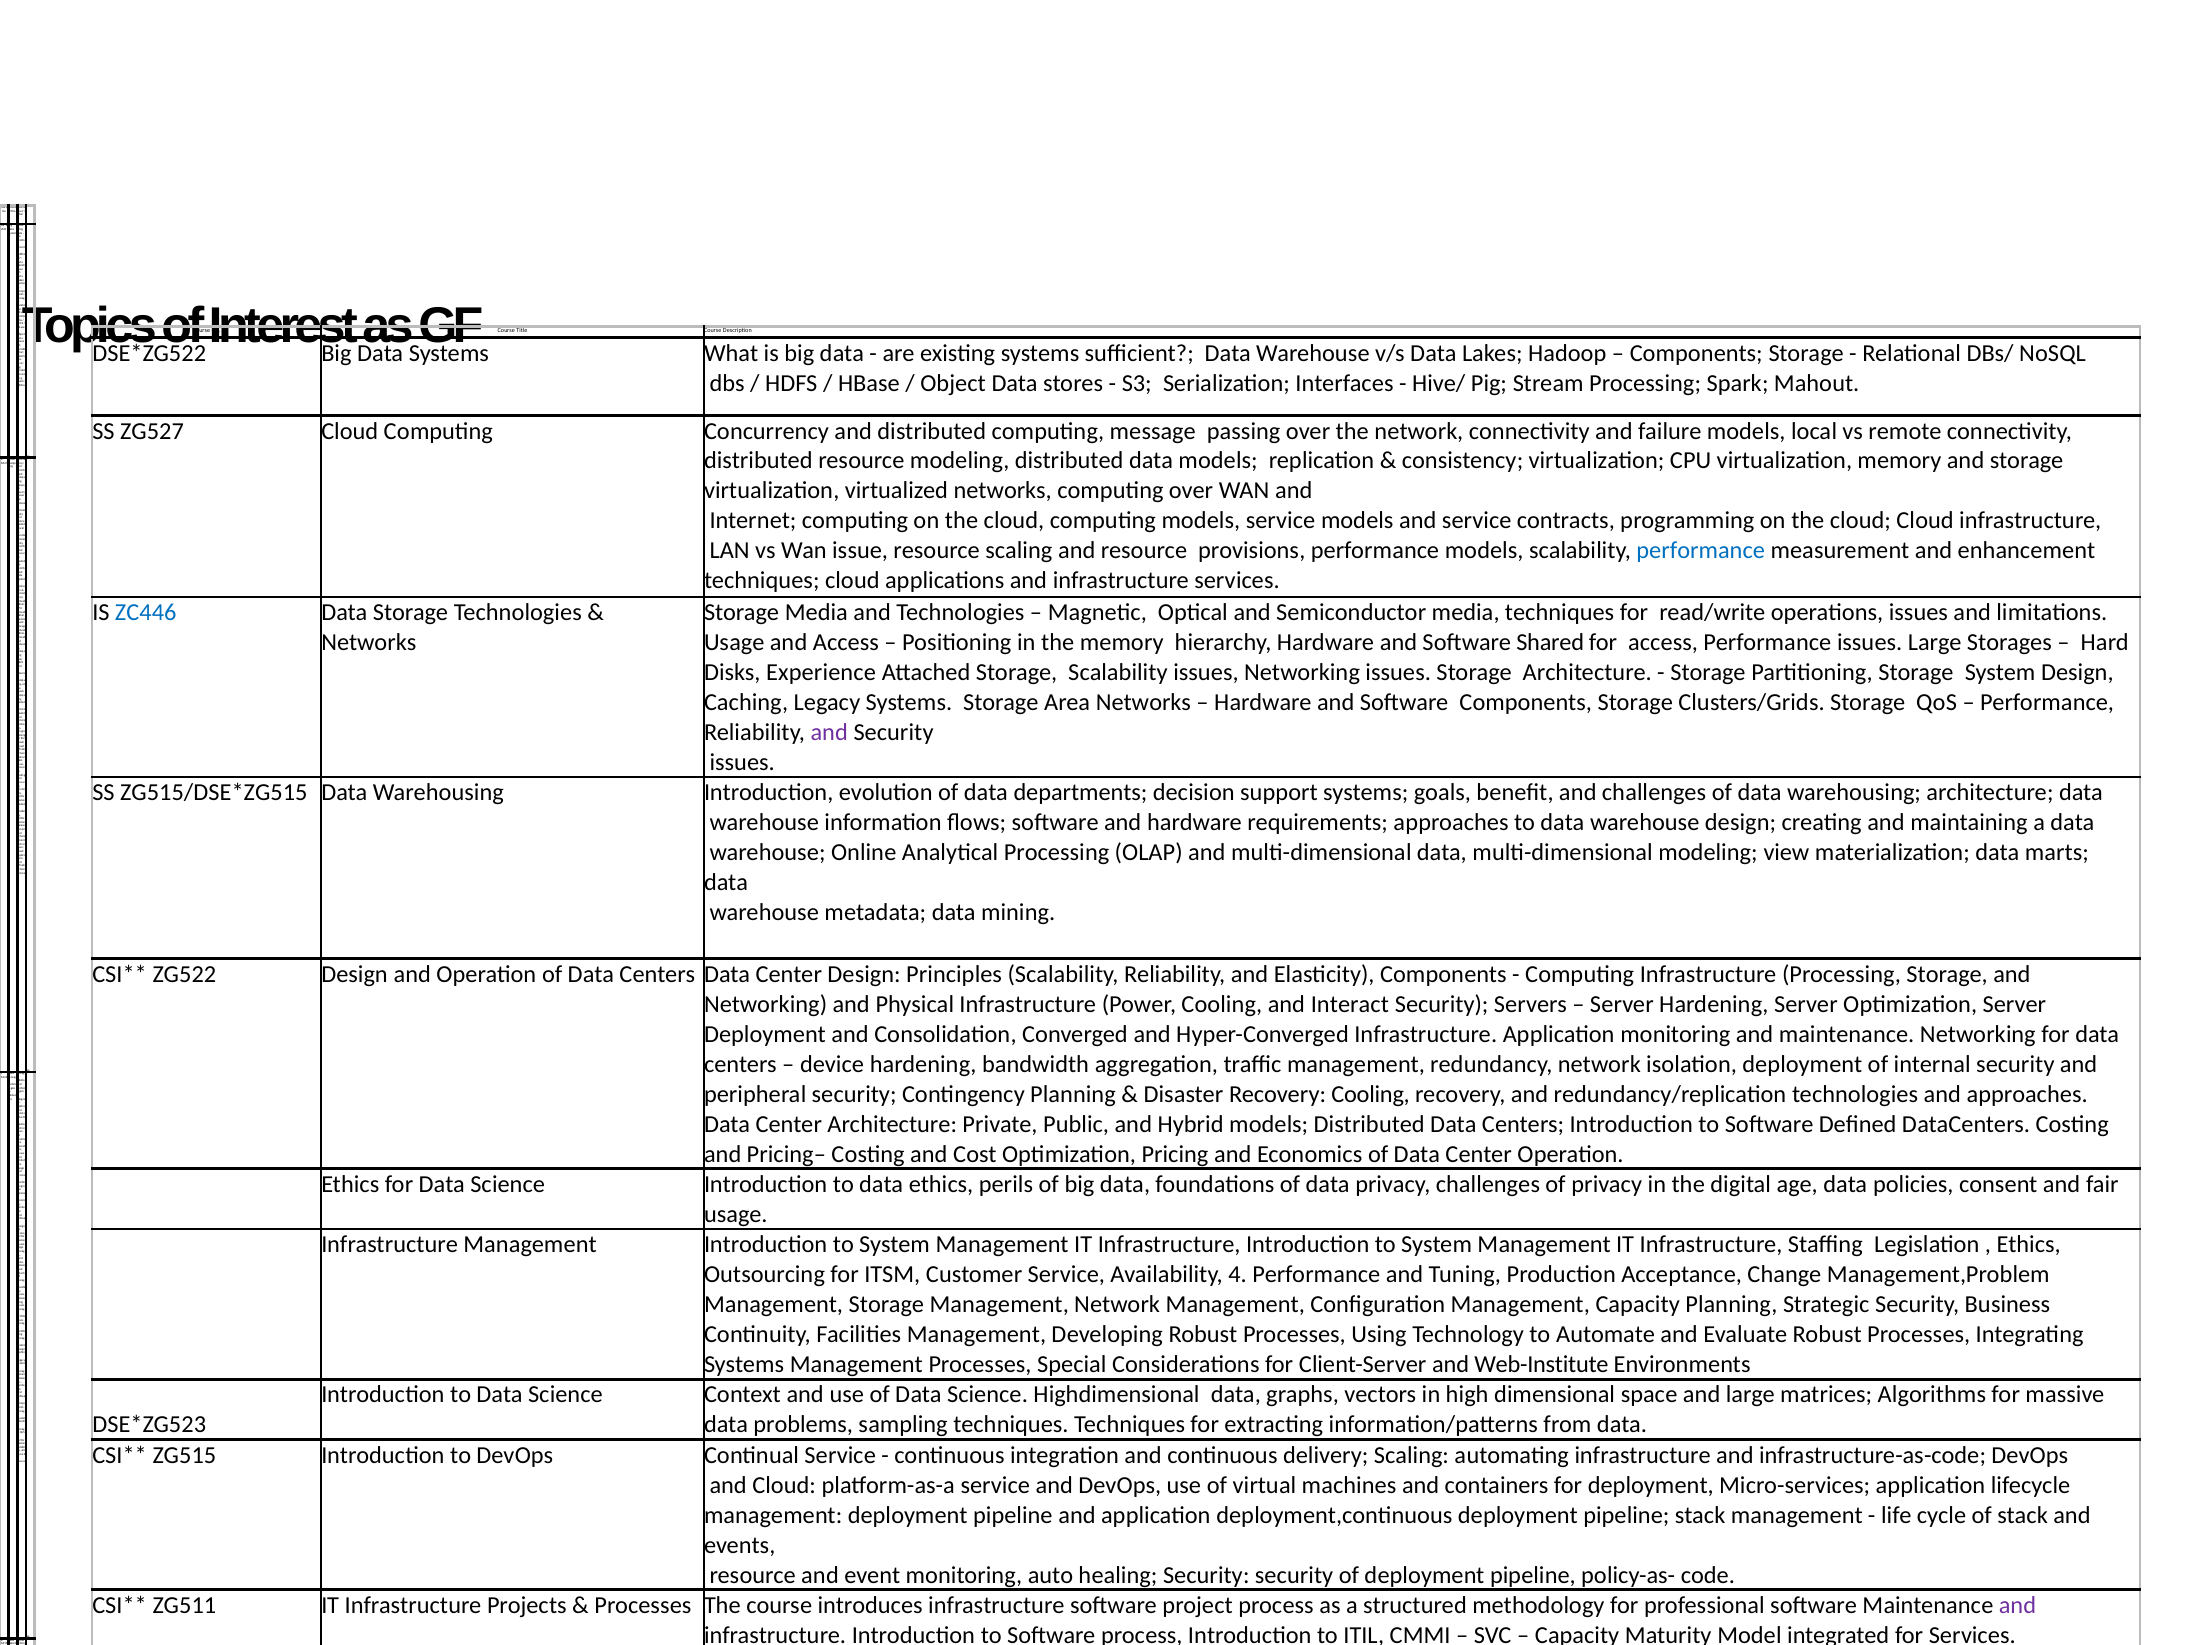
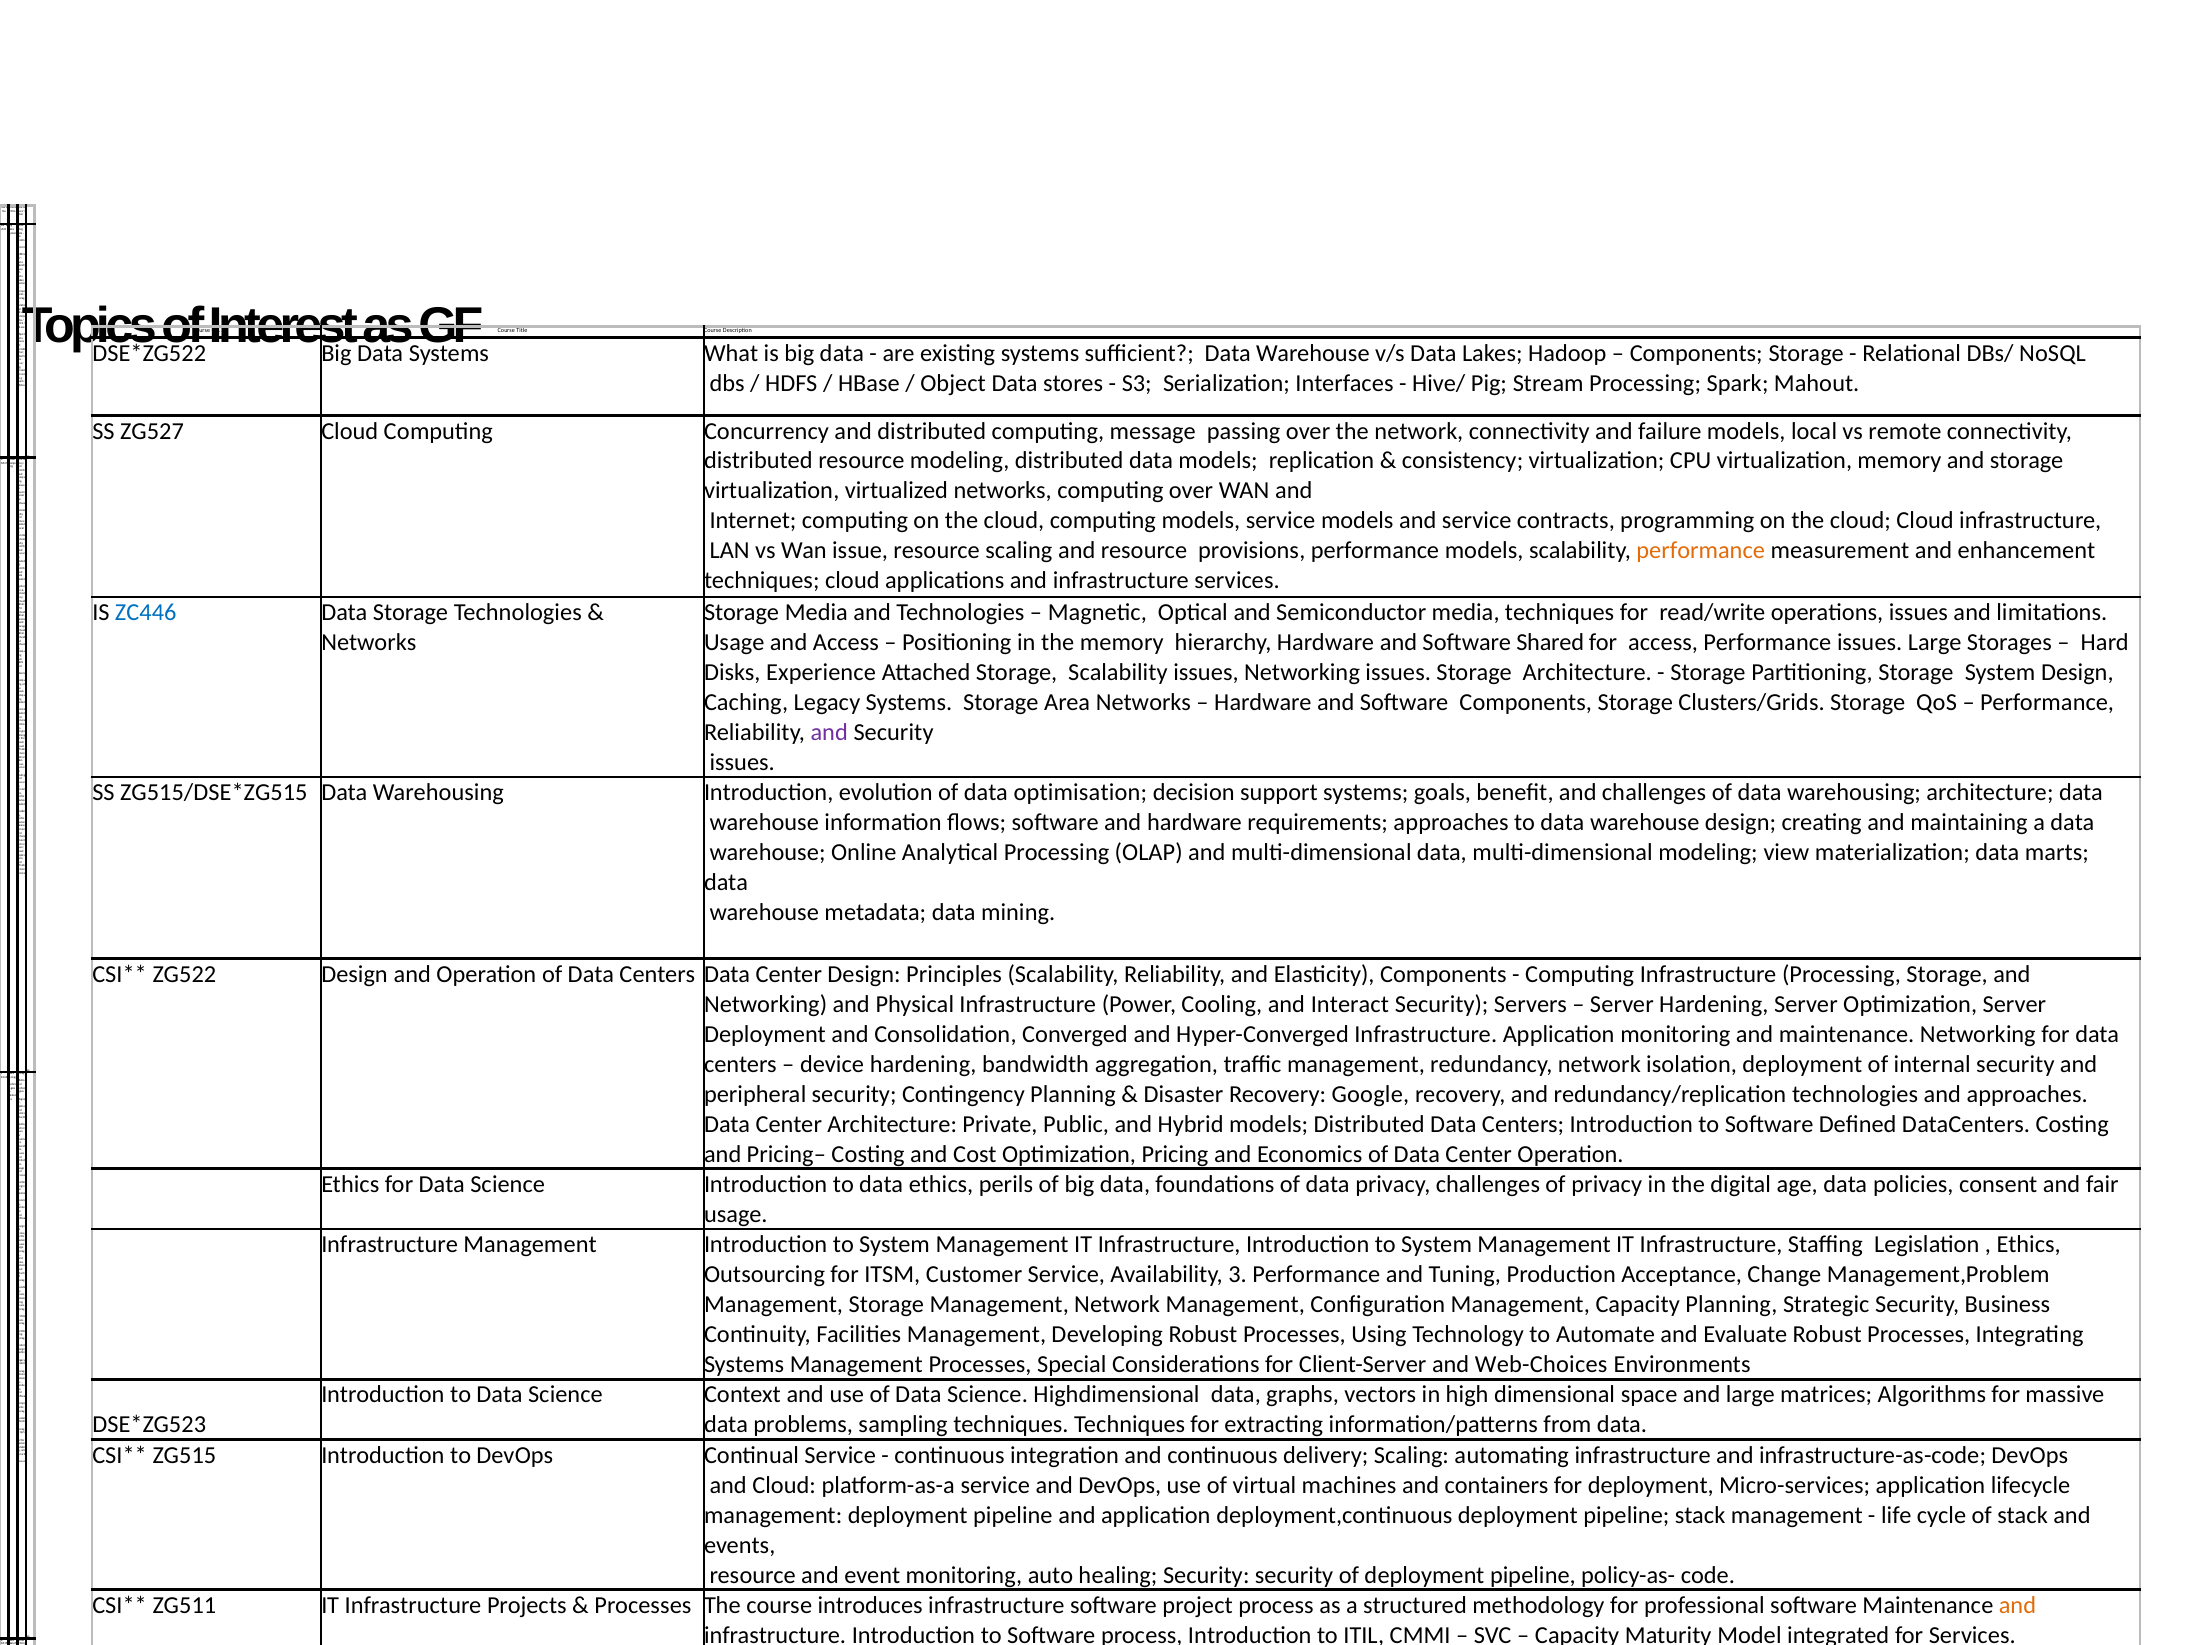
performance colour: blue -> orange (1701, 551)
departments: departments -> optimisation (1080, 793)
Recovery Cooling: Cooling -> Google (1370, 1094)
4: 4 -> 3 (1238, 1274)
Web-Institute: Web-Institute -> Web-Choices (1541, 1364)
and colour: purple -> orange (2017, 1605)
